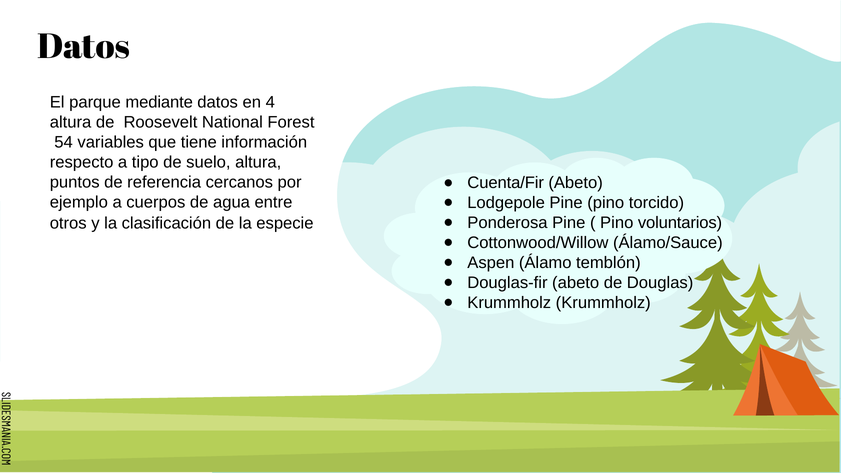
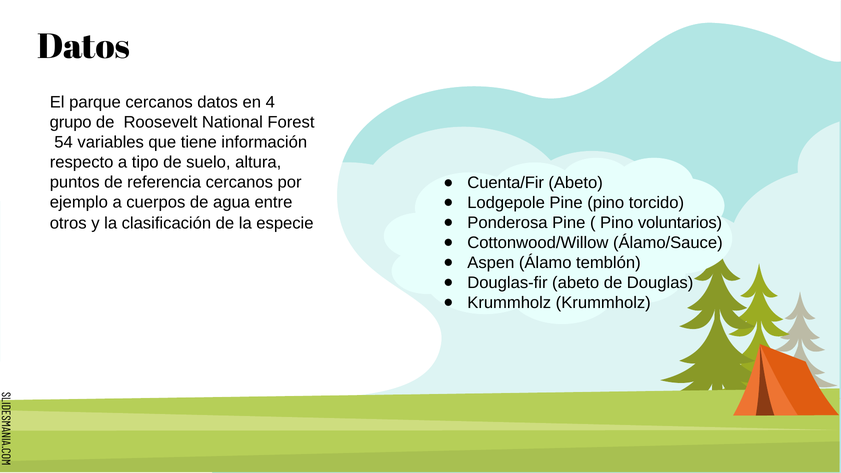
parque mediante: mediante -> cercanos (159, 102)
altura: altura -> grupo (71, 122)
